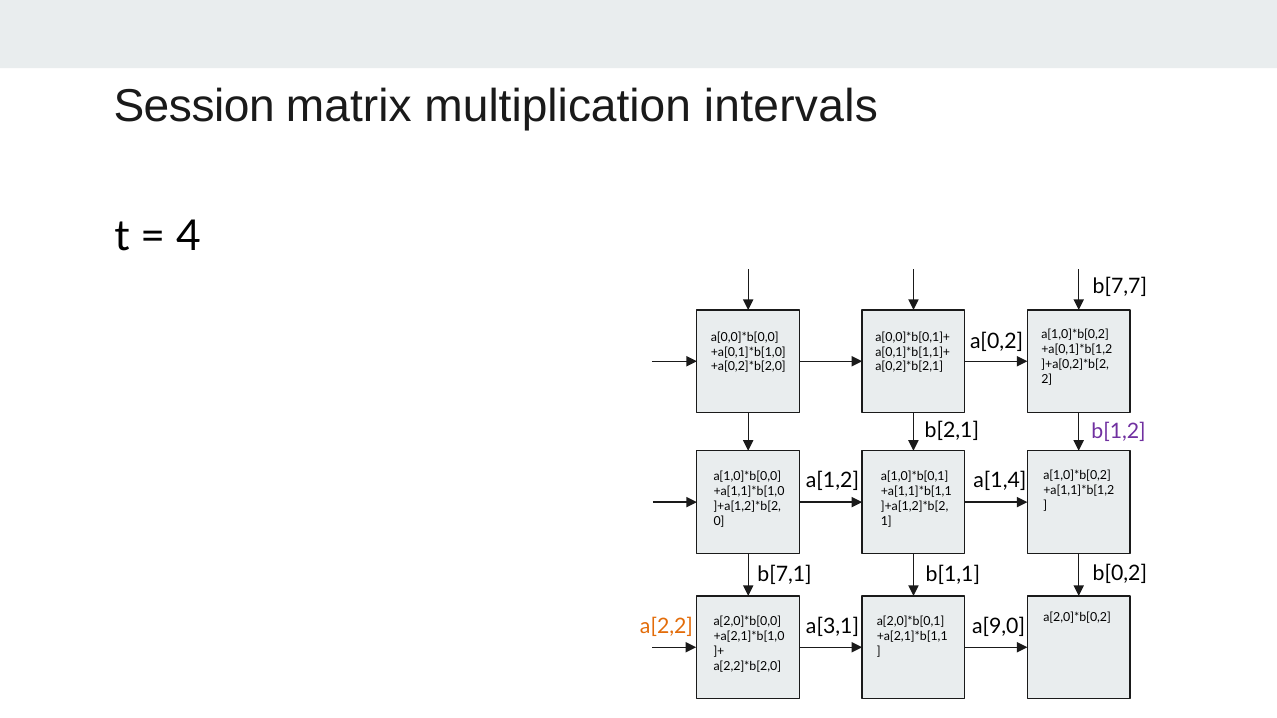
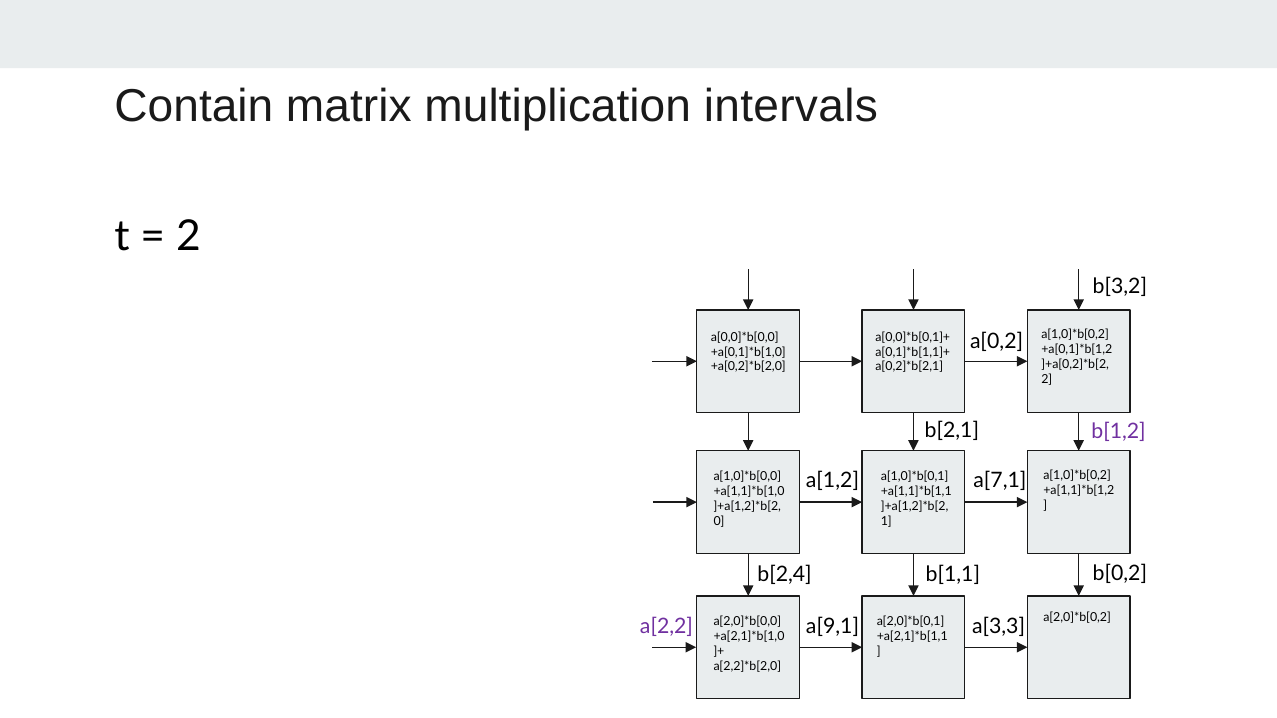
Session: Session -> Contain (194, 106)
4: 4 -> 2 (188, 237)
b[7,7: b[7,7 -> b[3,2 (1120, 286)
a[1,4: a[1,4 -> a[7,1 (1000, 481)
b[7,1: b[7,1 -> b[2,4 (785, 574)
a[9,0: a[9,0 -> a[3,3 (999, 627)
a[2,2 colour: orange -> purple (666, 627)
a[3,1: a[3,1 -> a[9,1 (832, 627)
